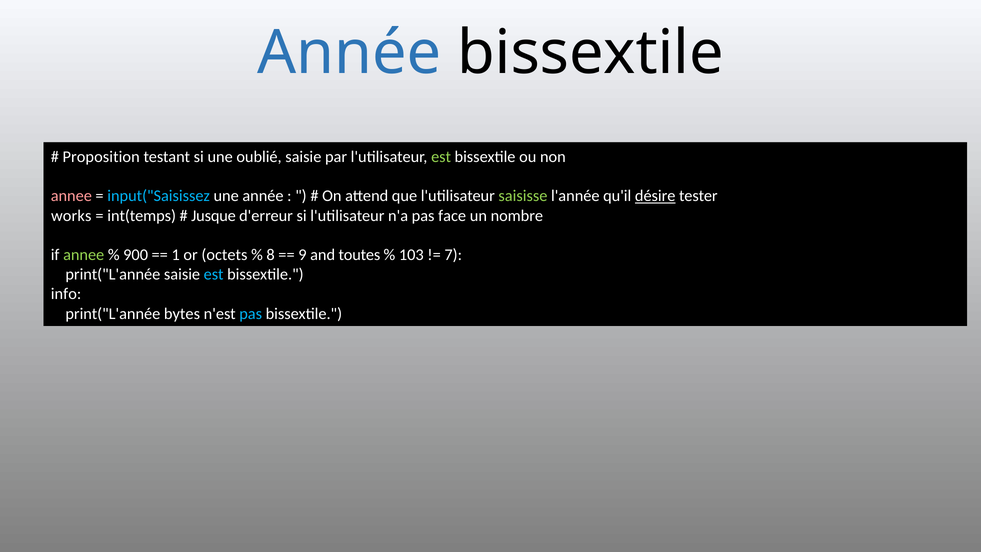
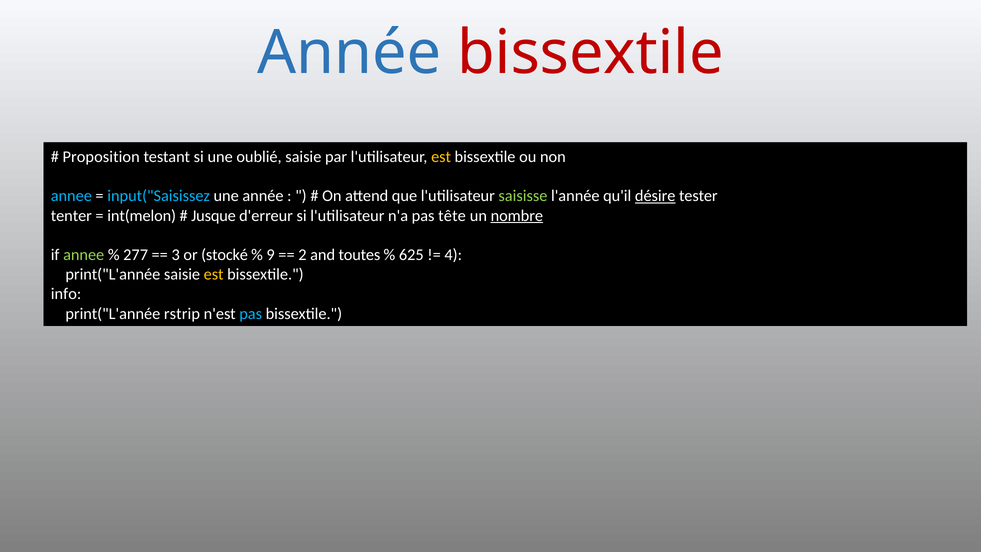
bissextile colour: black -> red (591, 53)
est colour: light green -> yellow (441, 157)
annee colour: pink -> light blue (71, 196)
works: works -> tenter (71, 216)
int(temps: int(temps -> int(melon (142, 216)
face: face -> tête (452, 216)
nombre underline: none -> present (517, 216)
900: 900 -> 277 (136, 255)
1: 1 -> 3 (176, 255)
octets: octets -> stocké (225, 255)
8: 8 -> 9 (271, 255)
9: 9 -> 2 (302, 255)
103: 103 -> 625 (411, 255)
7: 7 -> 4 (453, 255)
est colour: light blue -> yellow (214, 274)
bytes: bytes -> rstrip (182, 314)
